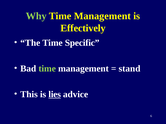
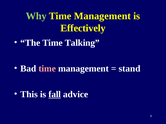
Specific: Specific -> Talking (82, 43)
time colour: light green -> pink (47, 69)
lies: lies -> fall (55, 95)
